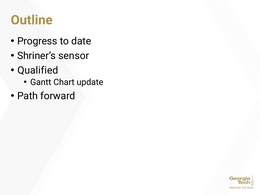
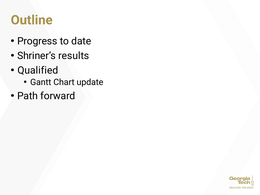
sensor: sensor -> results (74, 56)
